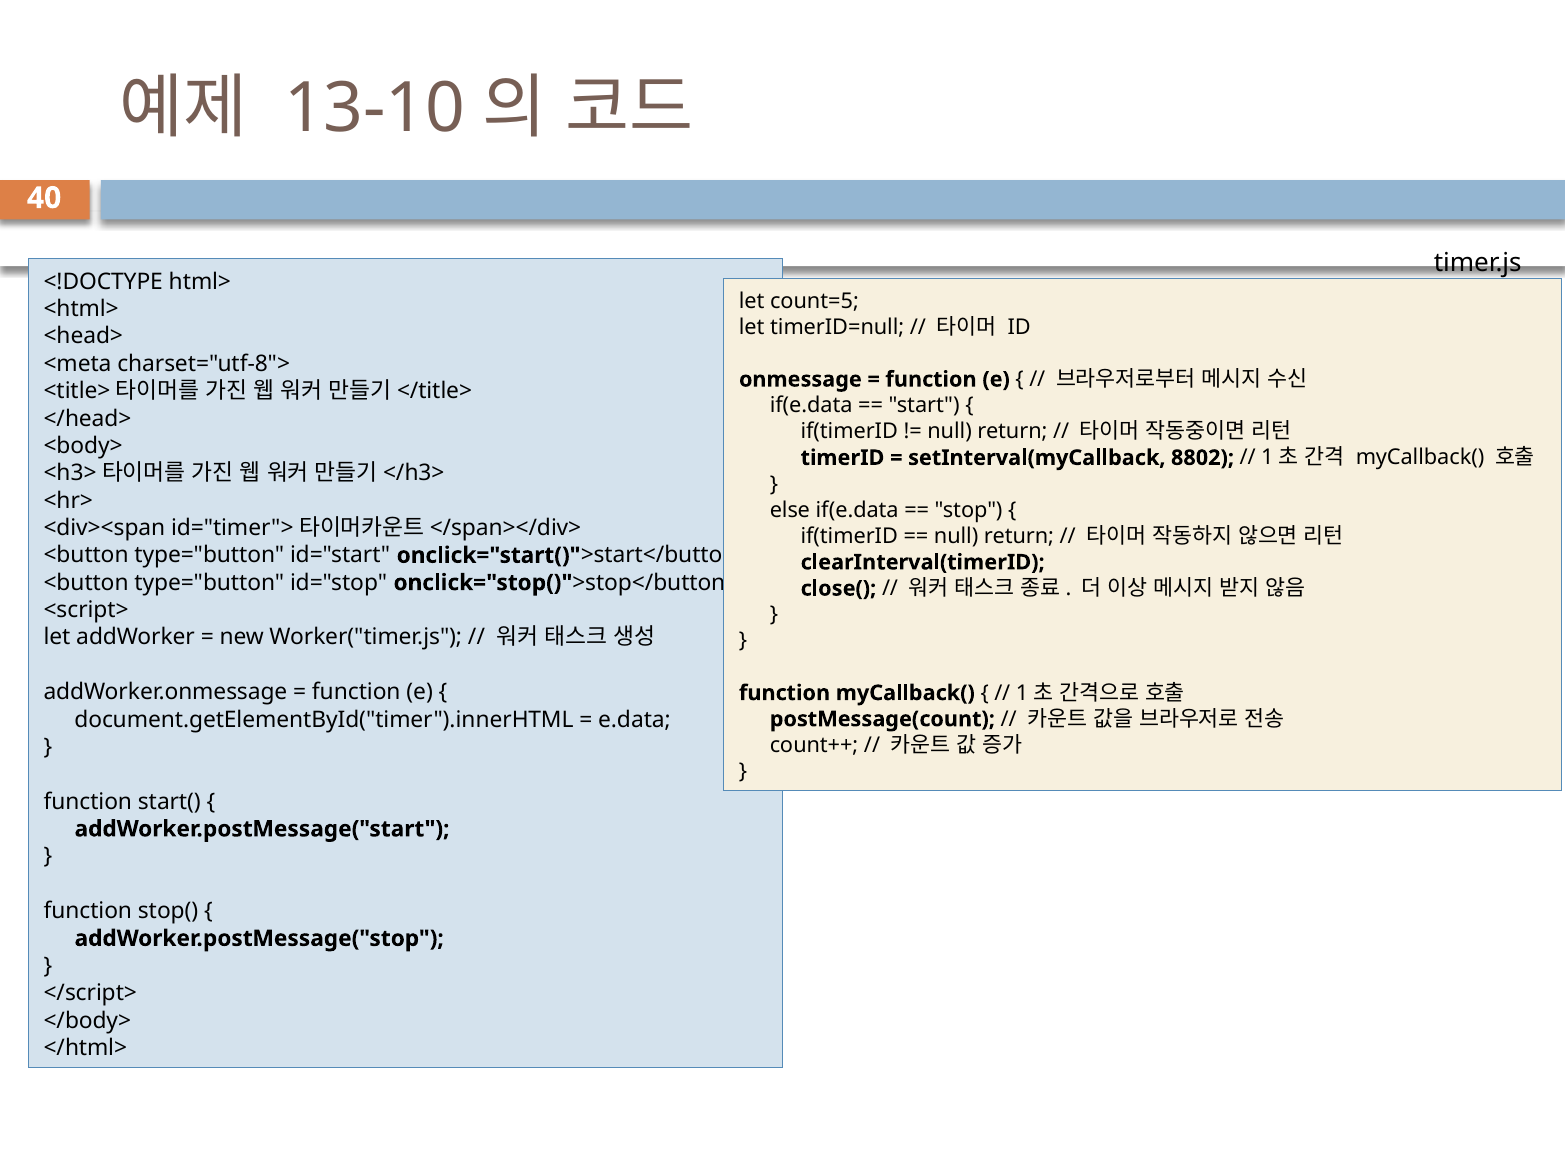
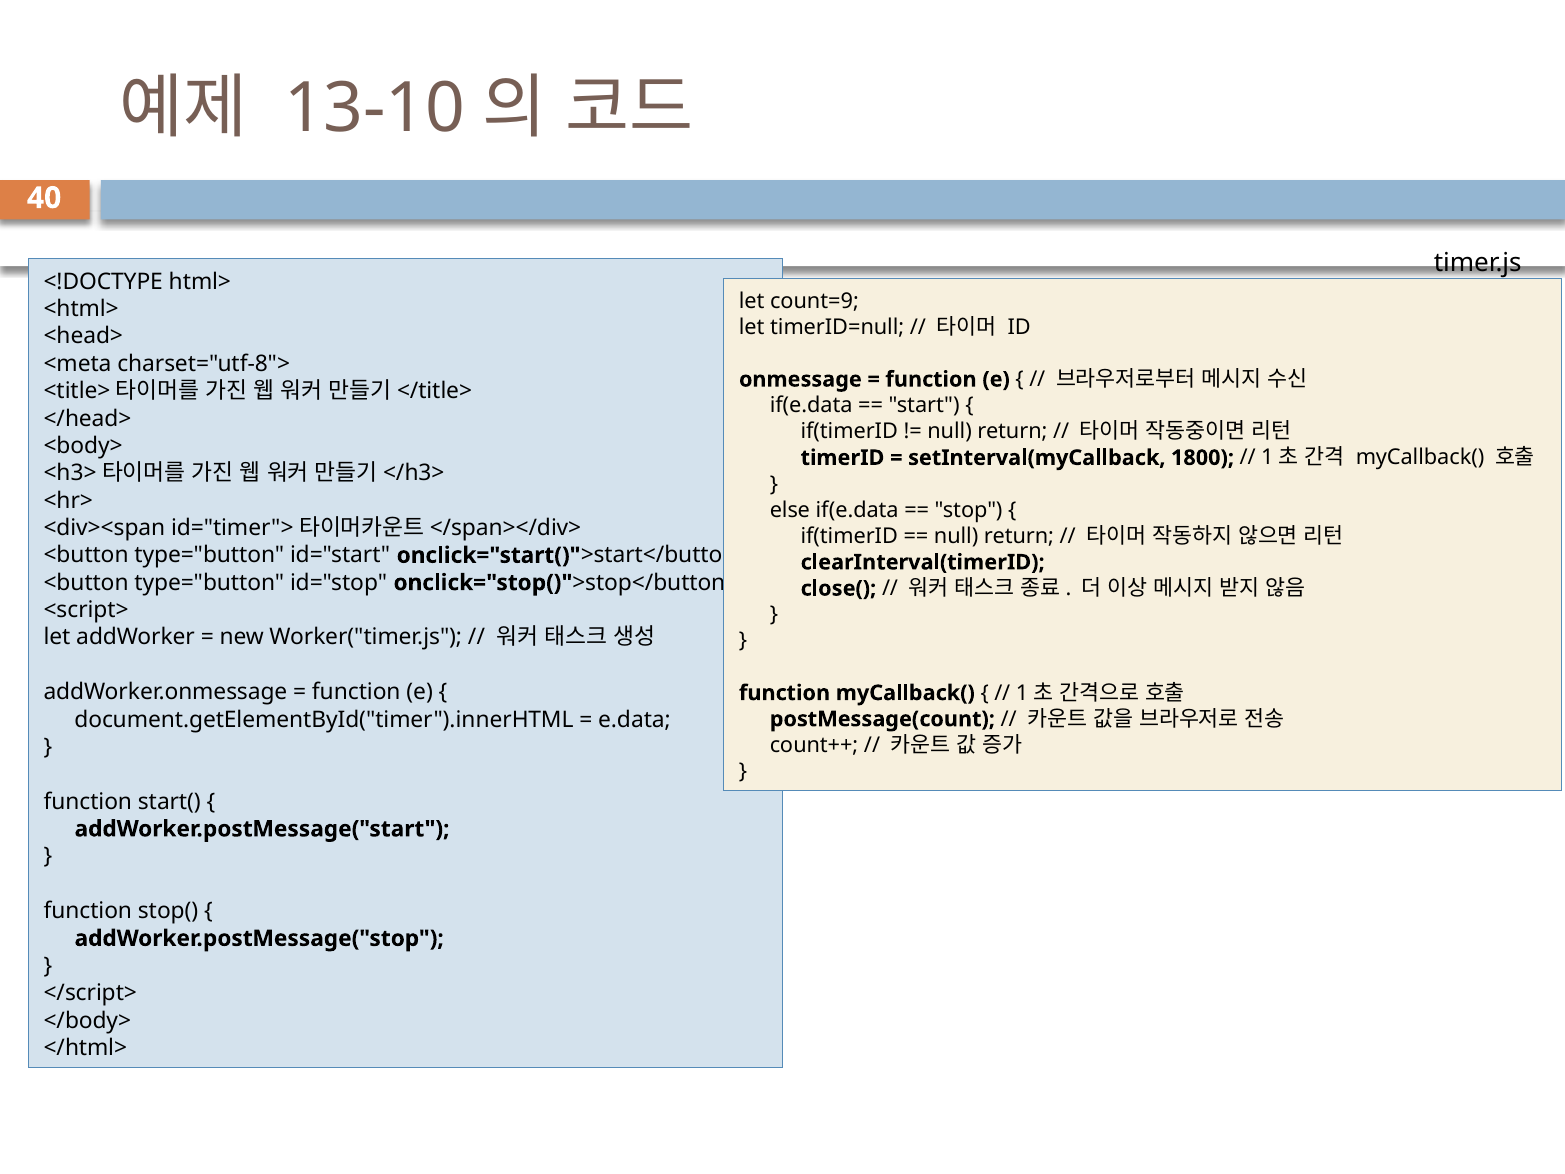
count=5: count=5 -> count=9 (814, 301)
8802: 8802 -> 1800 (1202, 458)
